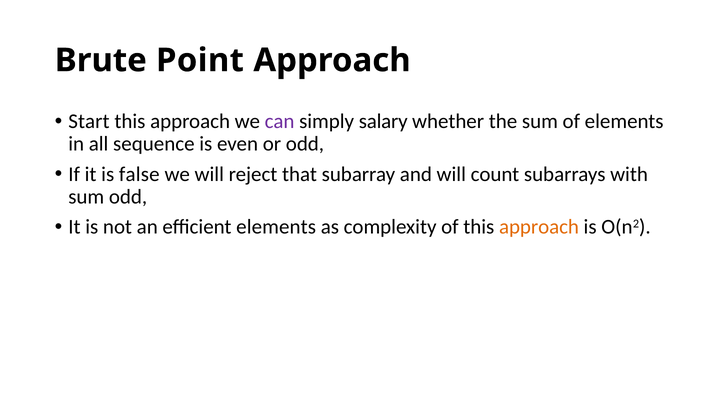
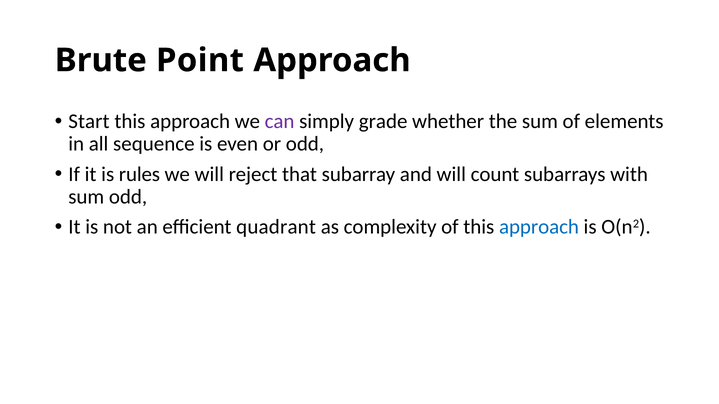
salary: salary -> grade (383, 122)
false: false -> rules (139, 174)
efficient elements: elements -> quadrant (276, 227)
approach colour: orange -> blue (539, 227)
